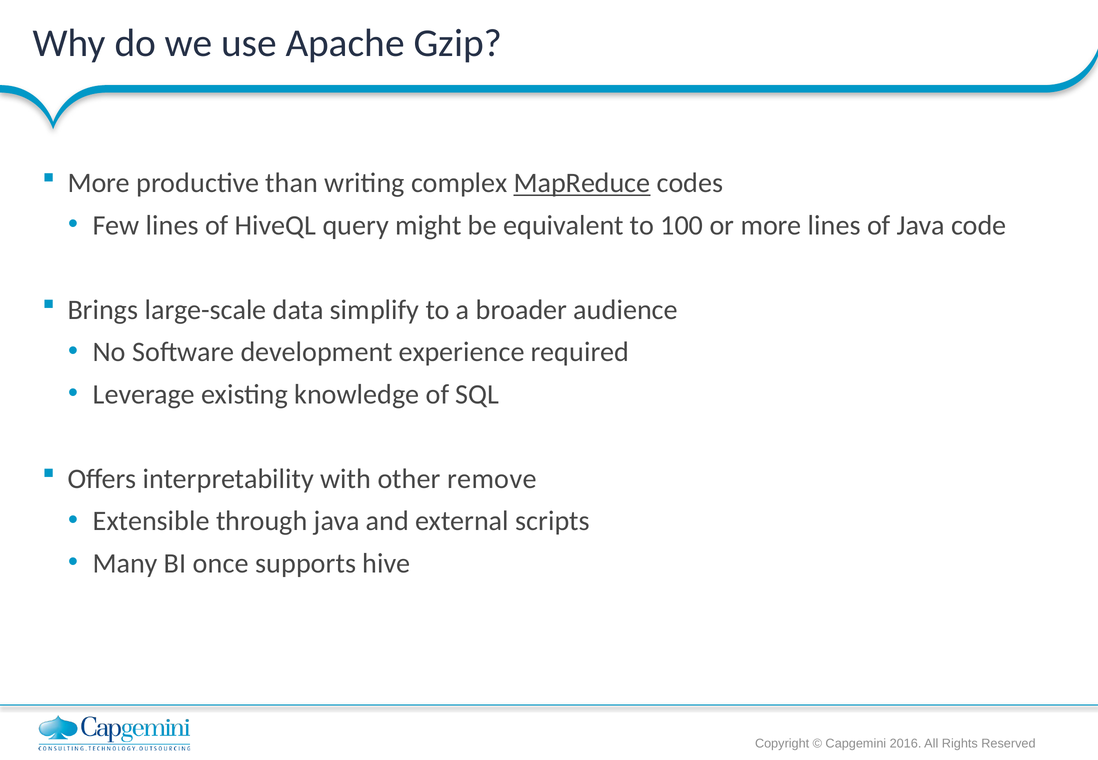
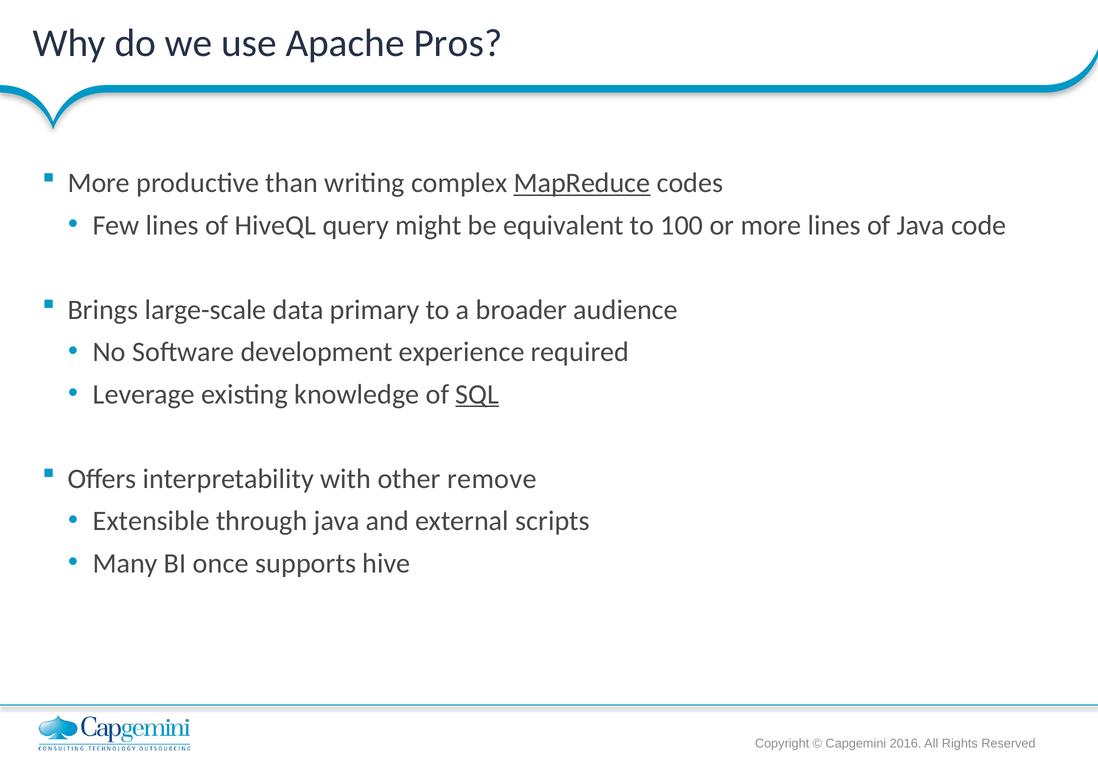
Gzip: Gzip -> Pros (458, 43)
simplify: simplify -> primary (375, 310)
SQL underline: none -> present (477, 394)
